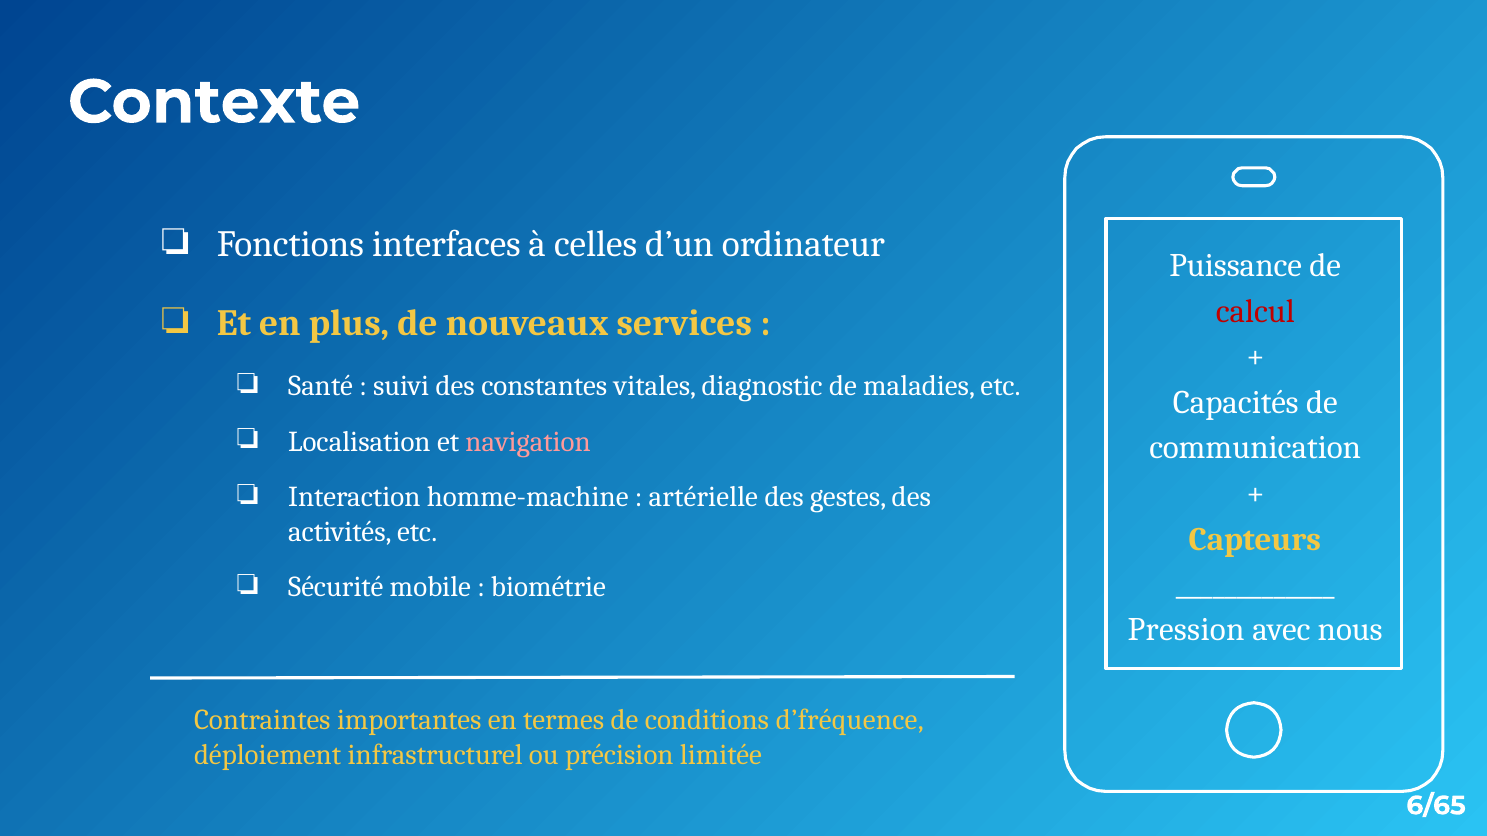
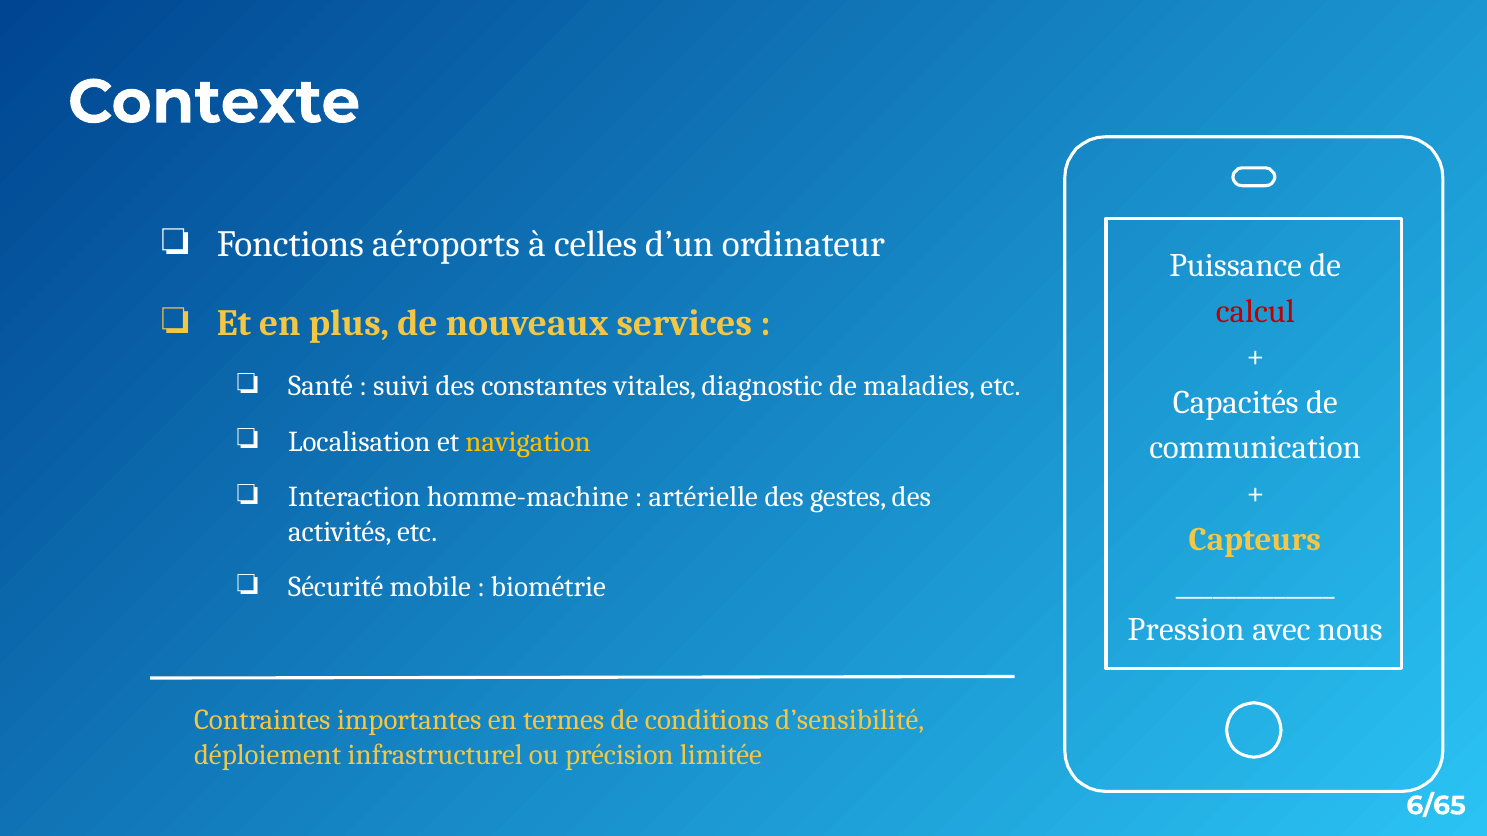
interfaces: interfaces -> aéroports (446, 245)
navigation colour: pink -> yellow (528, 442)
d’fréquence: d’fréquence -> d’sensibilité (850, 721)
